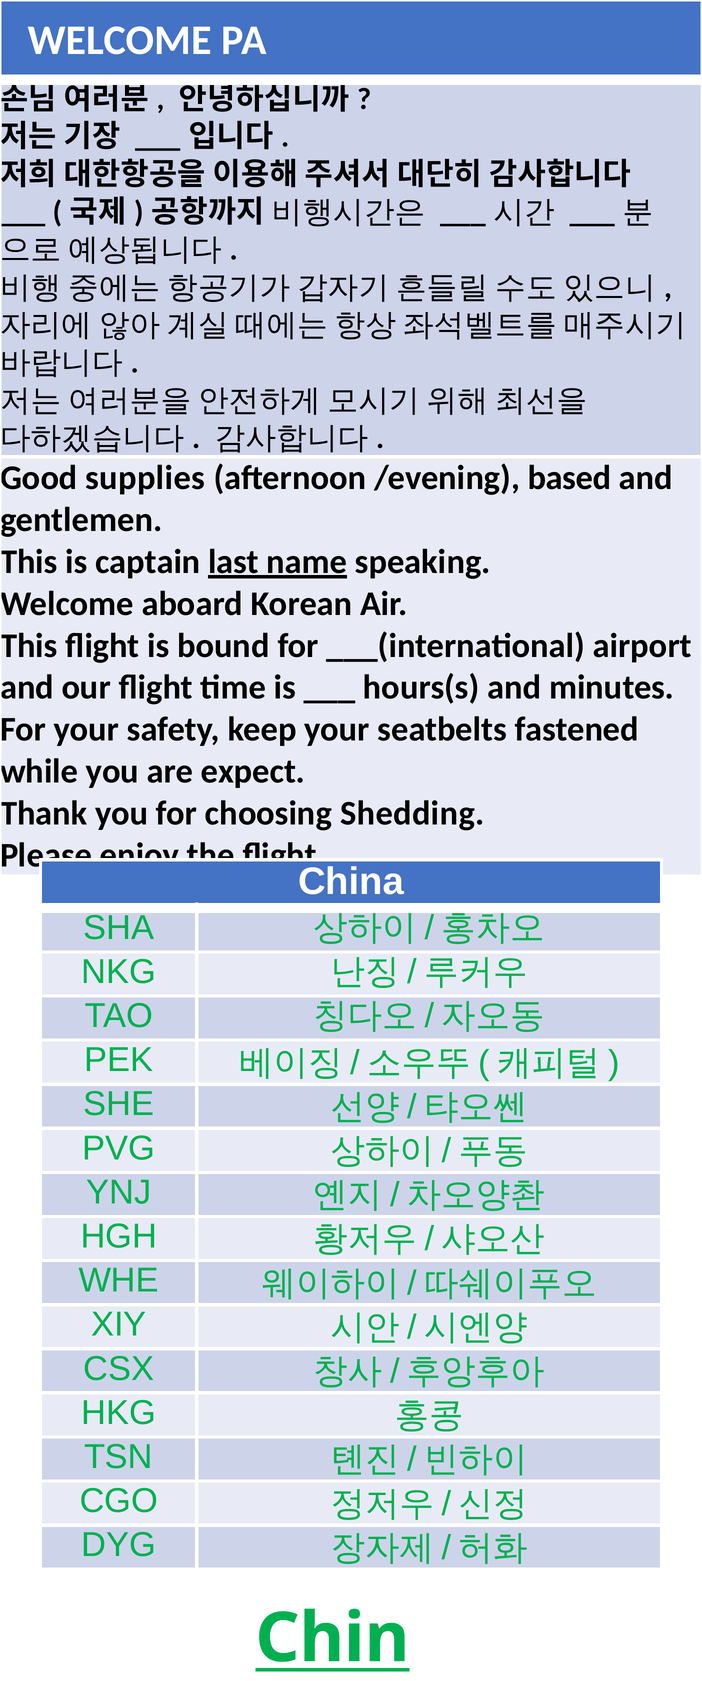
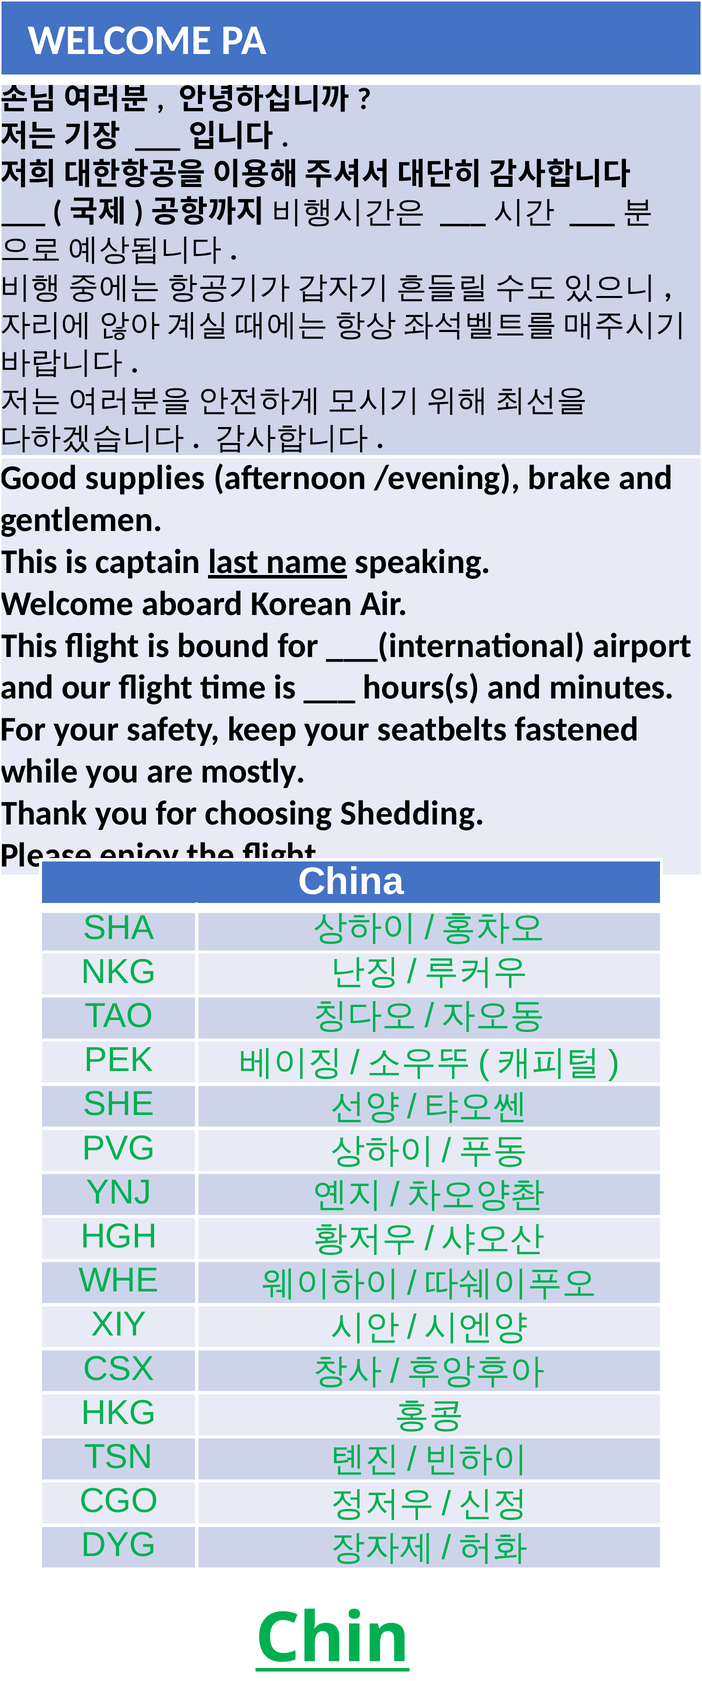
based: based -> brake (569, 478)
expect: expect -> mostly (253, 771)
